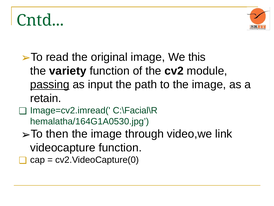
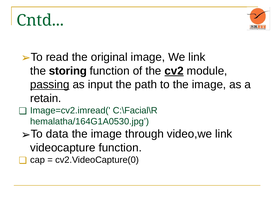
We this: this -> link (197, 57)
variety: variety -> storing (68, 71)
cv2 underline: none -> present (174, 71)
then: then -> data (57, 134)
